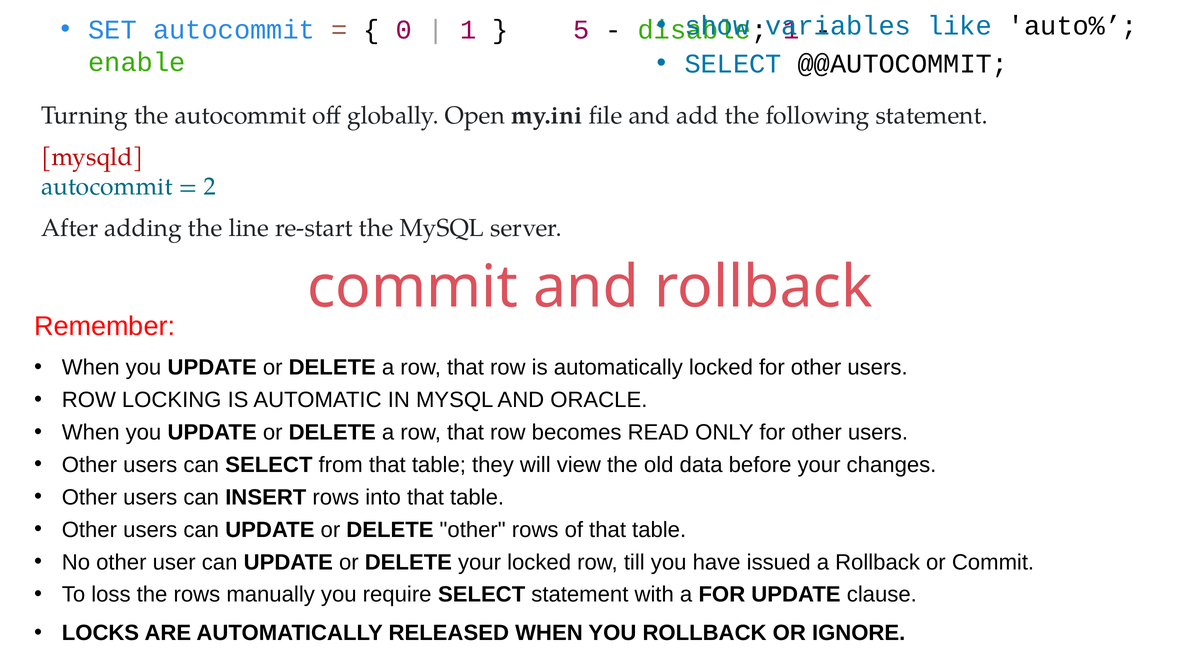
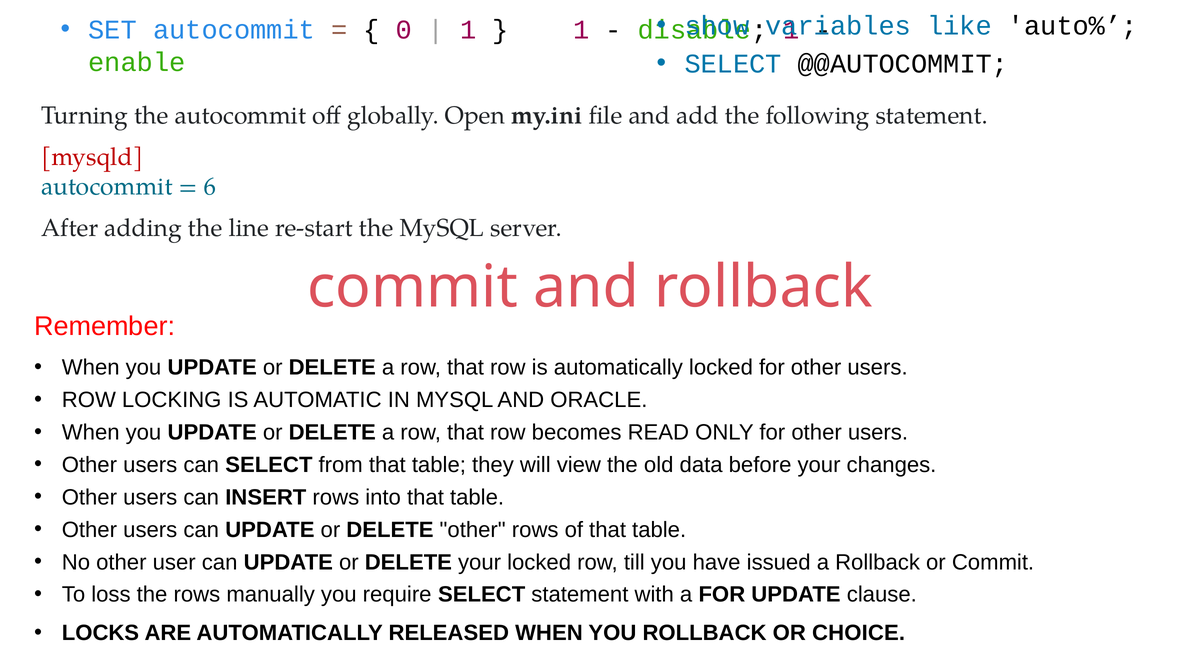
5: 5 -> 1 (581, 30)
2: 2 -> 6 (210, 187)
IGNORE: IGNORE -> CHOICE (859, 633)
